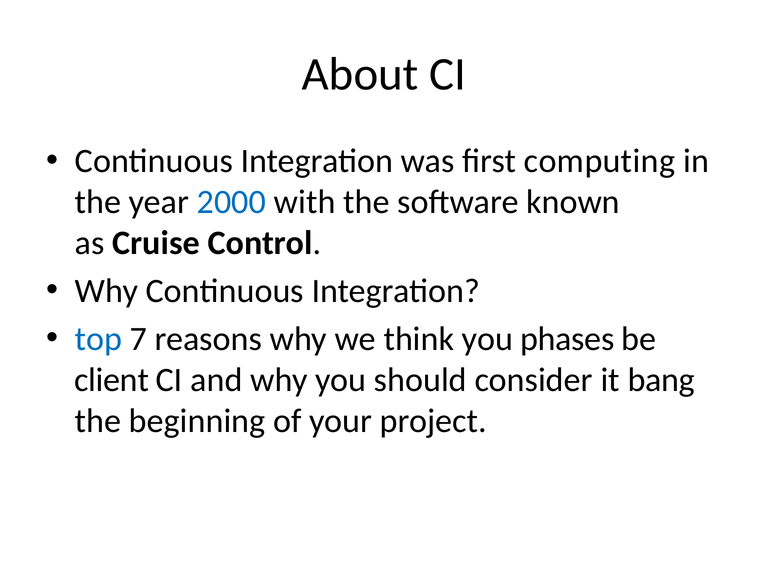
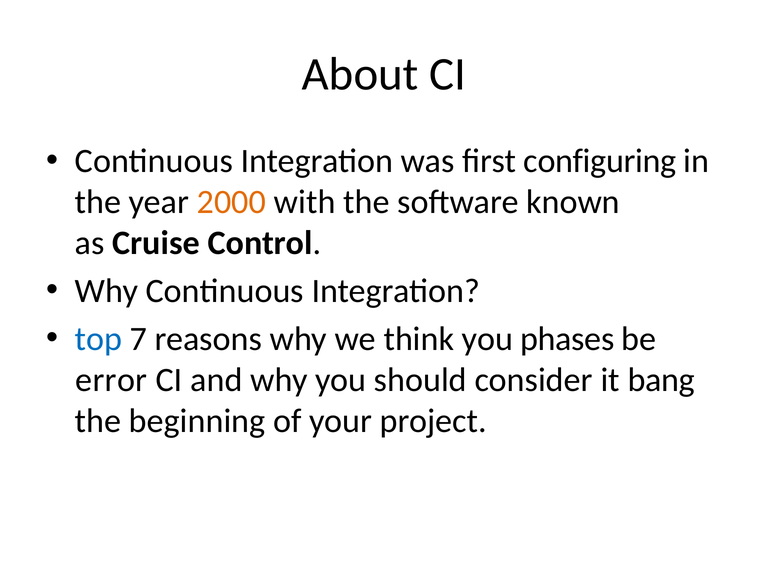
computing: computing -> configuring (600, 161)
2000 colour: blue -> orange (231, 202)
client: client -> error (111, 380)
